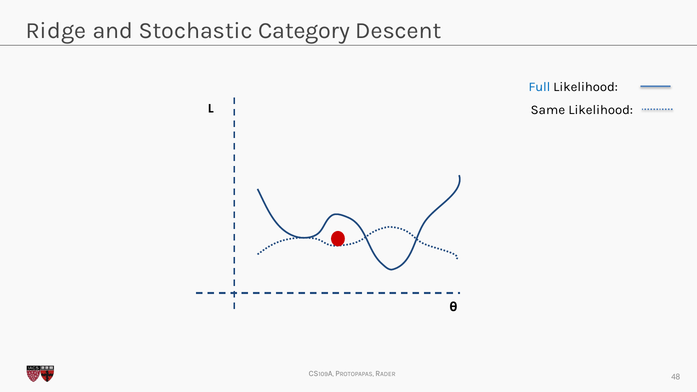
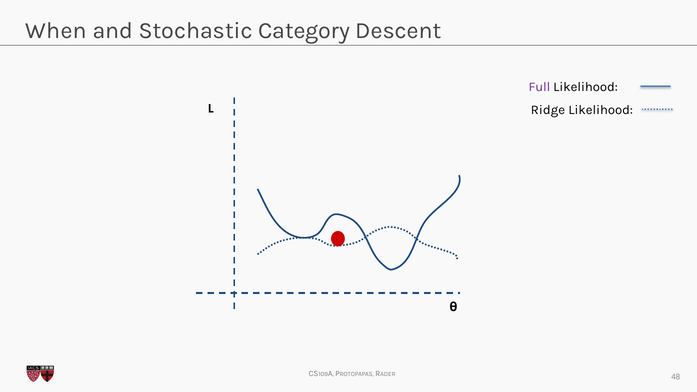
Ridge: Ridge -> When (56, 31)
Full colour: blue -> purple (539, 87)
Same: Same -> Ridge (548, 110)
